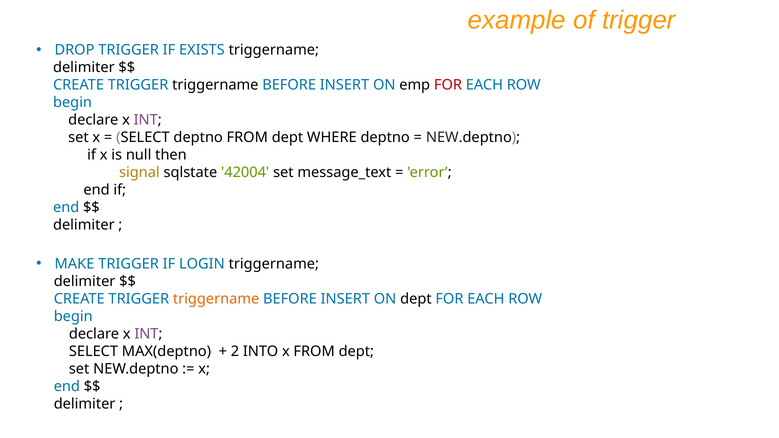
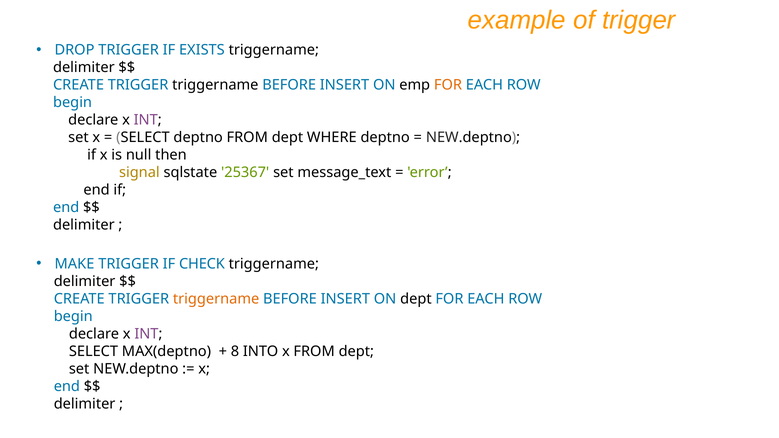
FOR colour: red -> orange (448, 85)
42004: 42004 -> 25367 (245, 173)
LOGIN: LOGIN -> CHECK (202, 264)
2: 2 -> 8 (235, 352)
